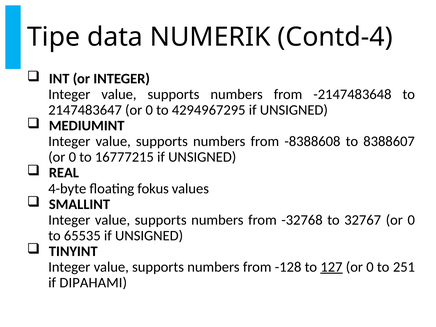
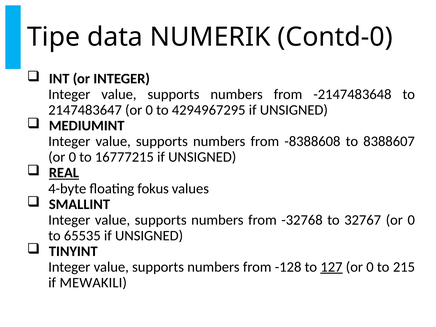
Contd-4: Contd-4 -> Contd-0 (335, 37)
REAL underline: none -> present (64, 173)
251: 251 -> 215 (404, 267)
DIPAHAMI: DIPAHAMI -> MEWAKILI (93, 283)
